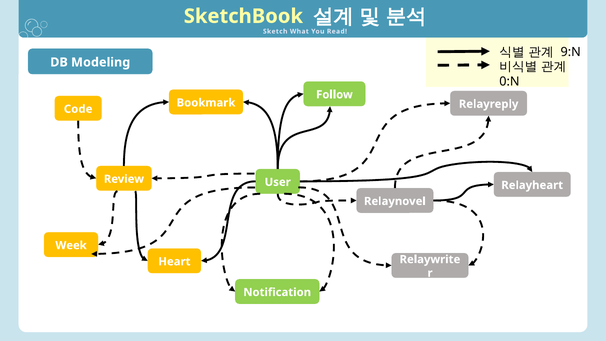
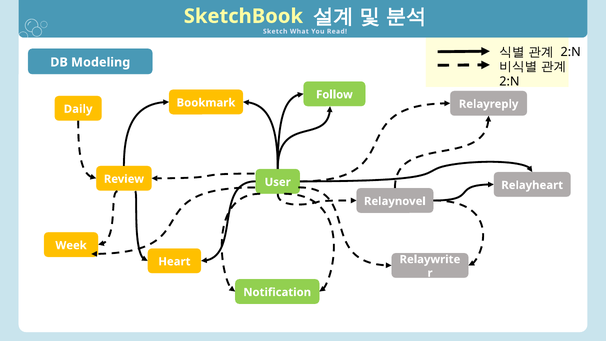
9:N: 9:N -> 2:N (571, 52)
0:N: 0:N -> 2:N (509, 82)
Code: Code -> Daily (78, 109)
